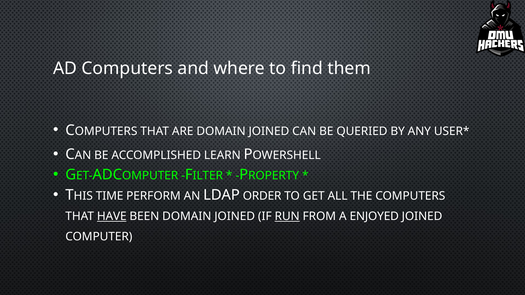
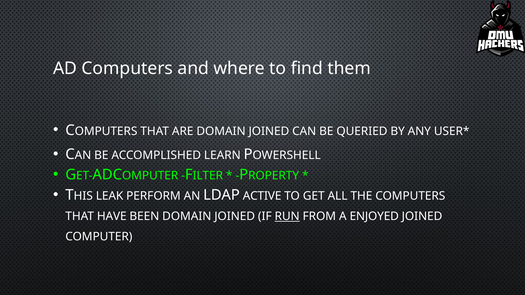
TIME: TIME -> LEAK (110, 196)
ORDER: ORDER -> ACTIVE (262, 196)
HAVE underline: present -> none (112, 217)
